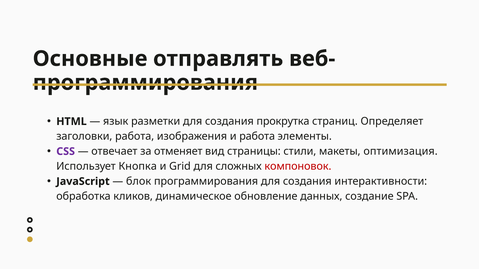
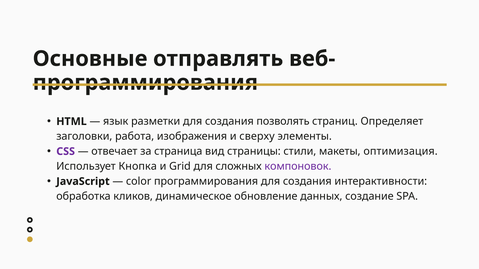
прокрутка: прокрутка -> позволять (283, 122)
и работа: работа -> сверху (257, 137)
отменяет: отменяет -> страница (178, 152)
компоновок colour: red -> purple (298, 167)
блок: блок -> color (139, 182)
